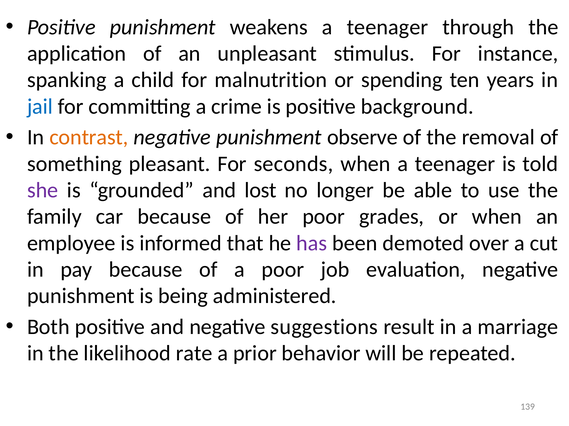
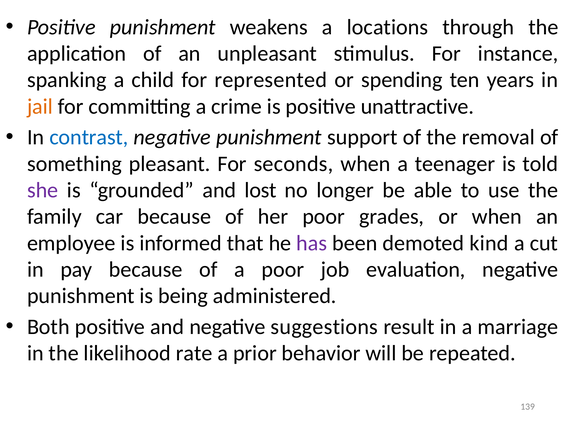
weakens a teenager: teenager -> locations (388, 27)
malnutrition: malnutrition -> represented (271, 80)
jail colour: blue -> orange (40, 107)
background: background -> unattractive (417, 107)
contrast colour: orange -> blue (89, 138)
observe: observe -> support (362, 138)
over: over -> kind (489, 244)
